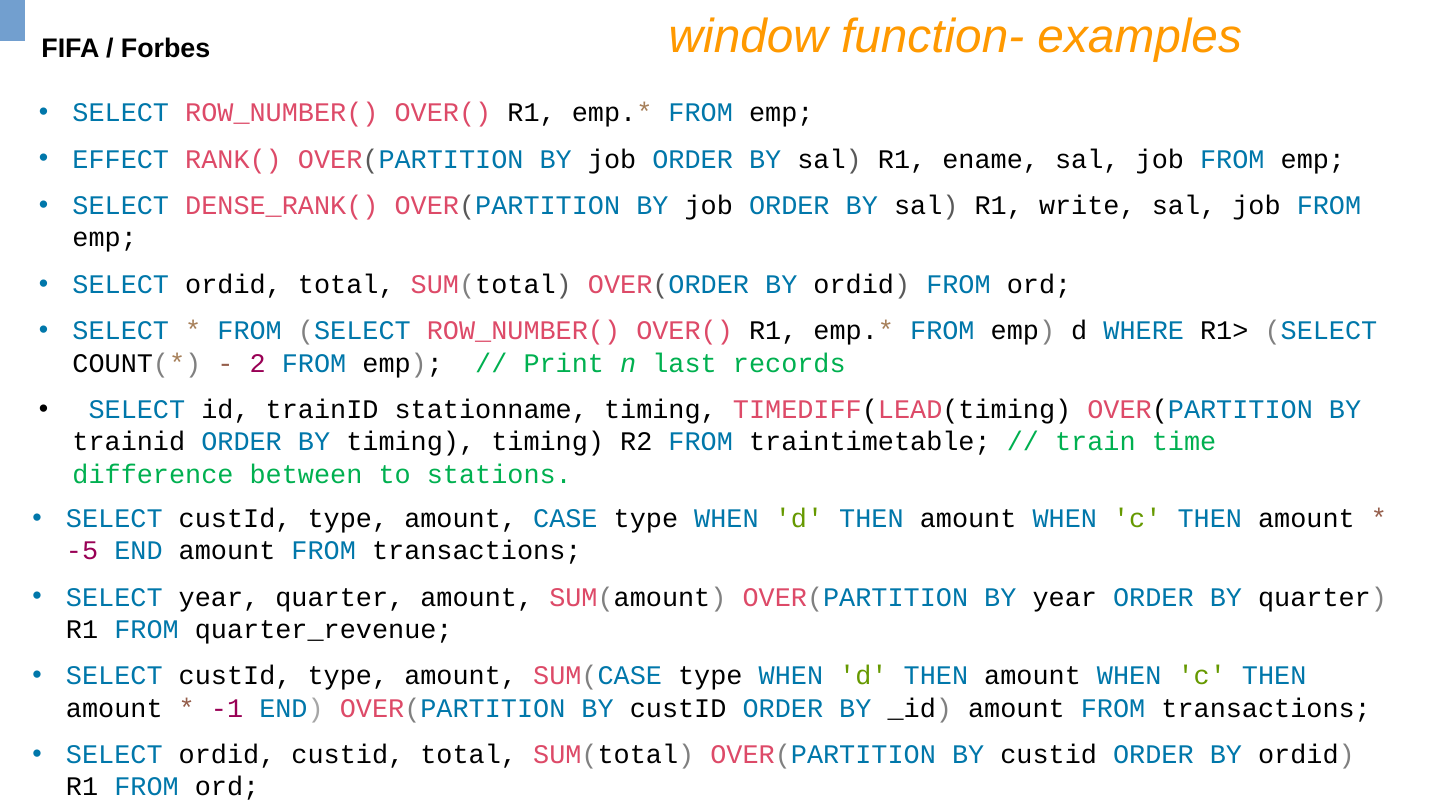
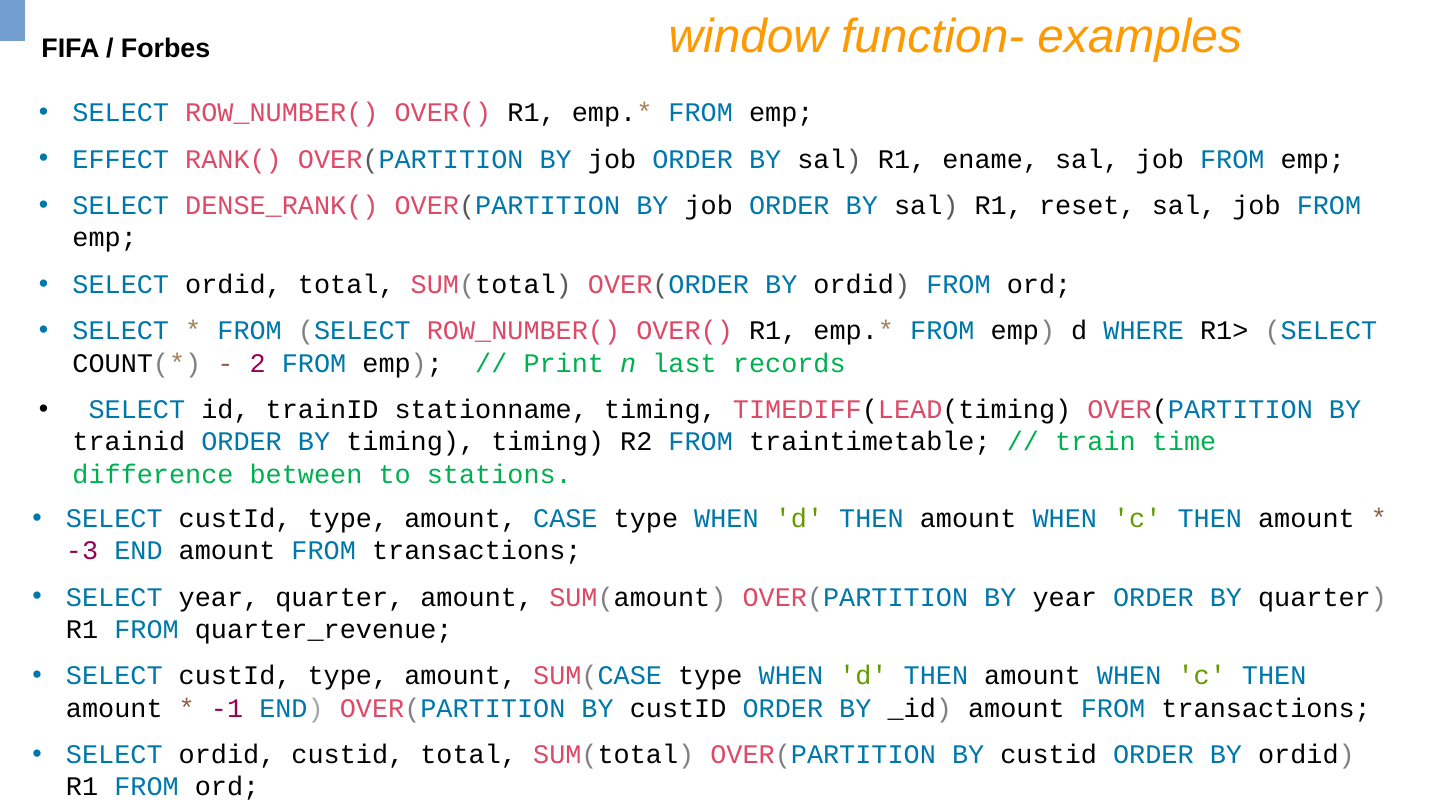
write: write -> reset (1087, 206)
-5: -5 -> -3 (82, 551)
